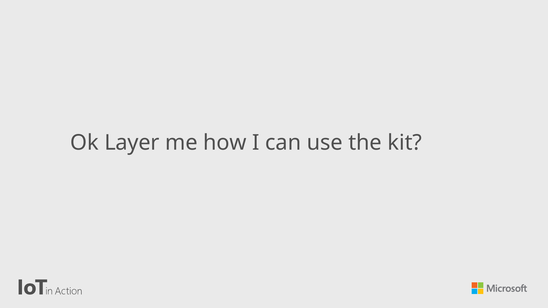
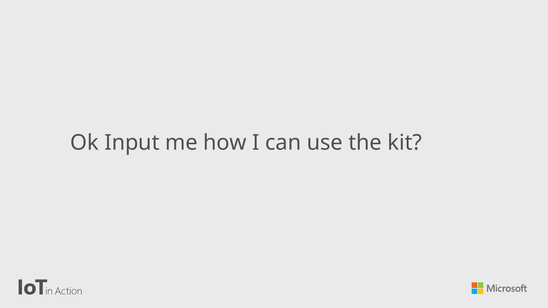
Layer: Layer -> Input (132, 143)
